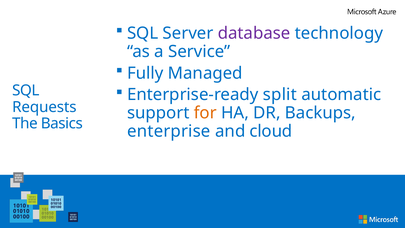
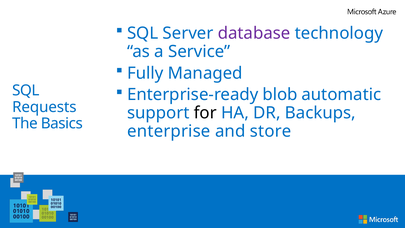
split: split -> blob (280, 95)
for colour: orange -> black (205, 113)
cloud: cloud -> store (271, 131)
